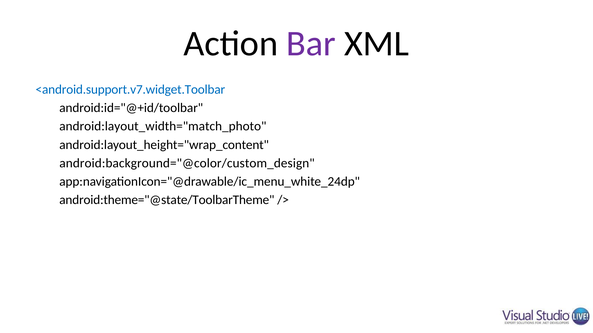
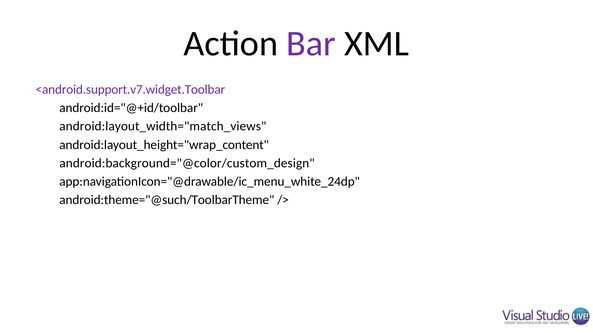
<android.support.v7.widget.Toolbar colour: blue -> purple (130, 90)
android:layout_width="match_photo: android:layout_width="match_photo -> android:layout_width="match_views (163, 127)
android:theme="@state/ToolbarTheme: android:theme="@state/ToolbarTheme -> android:theme="@such/ToolbarTheme (167, 200)
